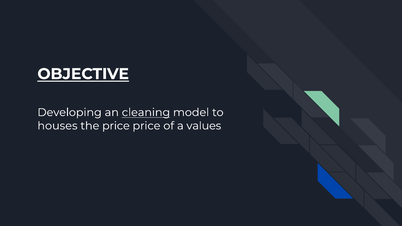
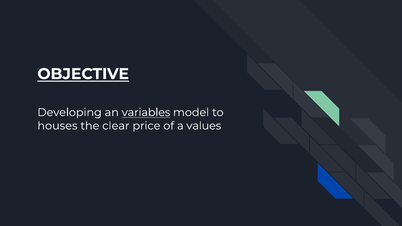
cleaning: cleaning -> variables (146, 112)
the price: price -> clear (116, 126)
